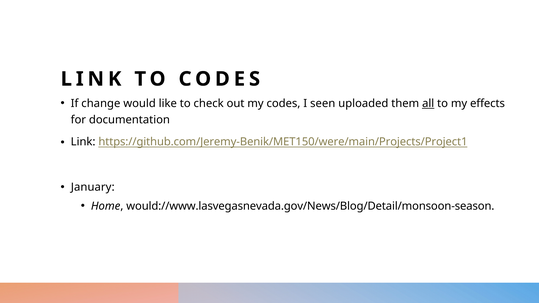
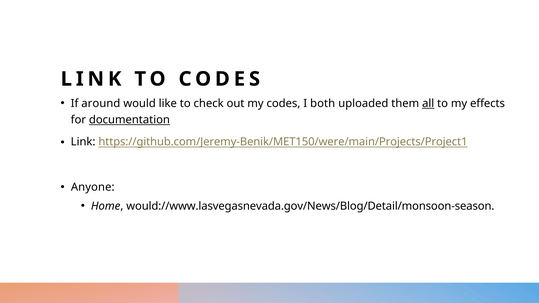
change: change -> around (101, 104)
seen: seen -> both (323, 104)
documentation underline: none -> present (129, 120)
January: January -> Anyone (93, 187)
